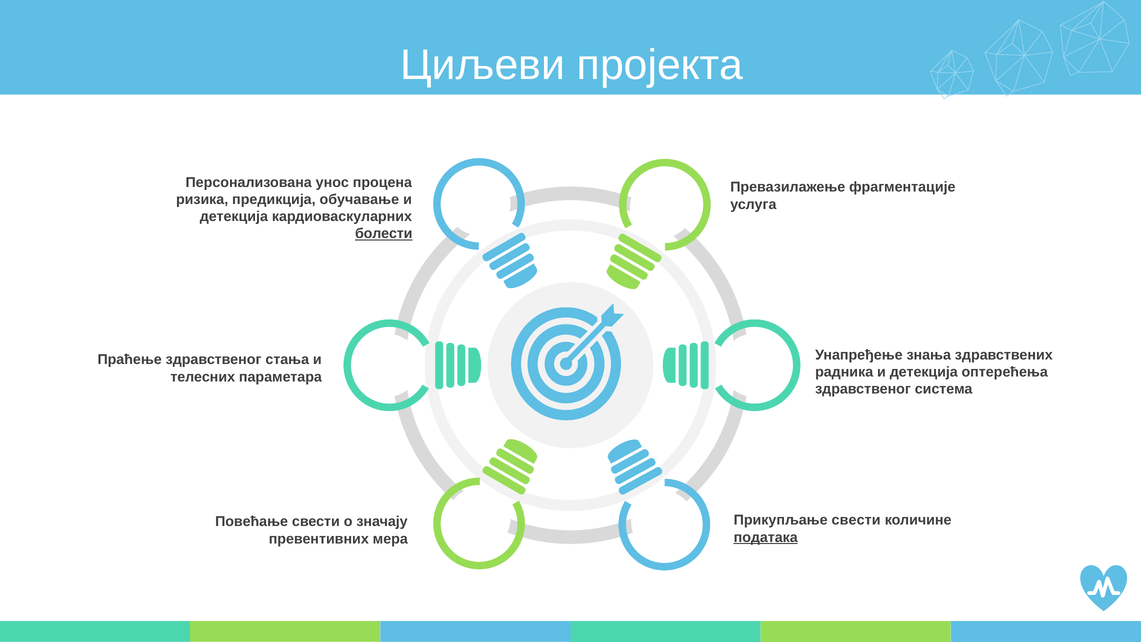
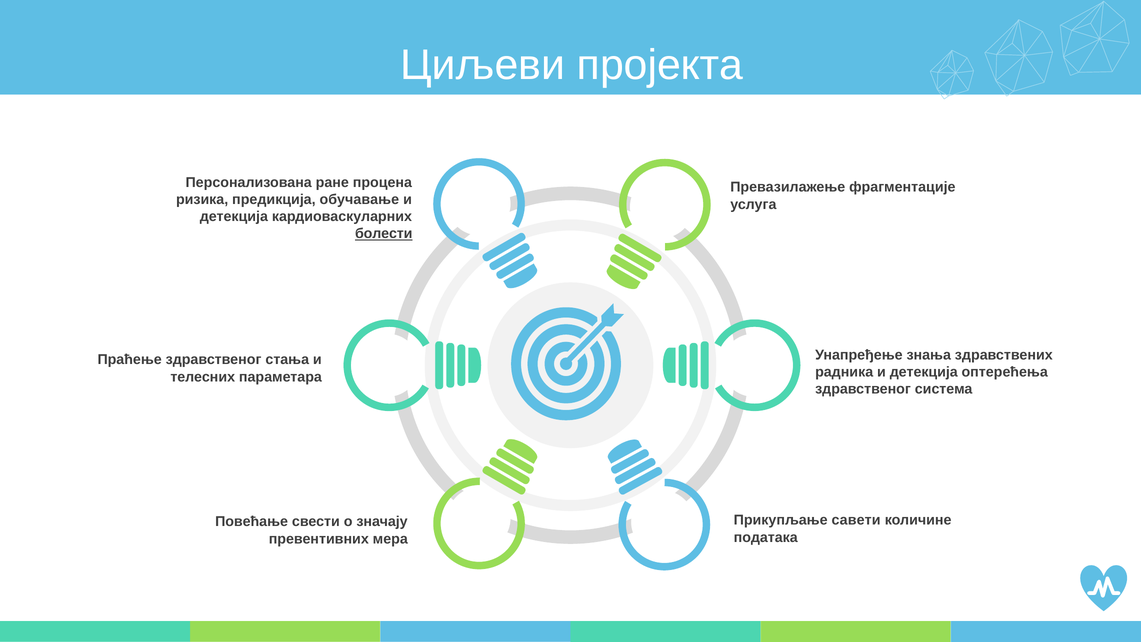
унос: унос -> ране (332, 182)
Прикупљање свести: свести -> савети (856, 520)
података underline: present -> none (766, 537)
